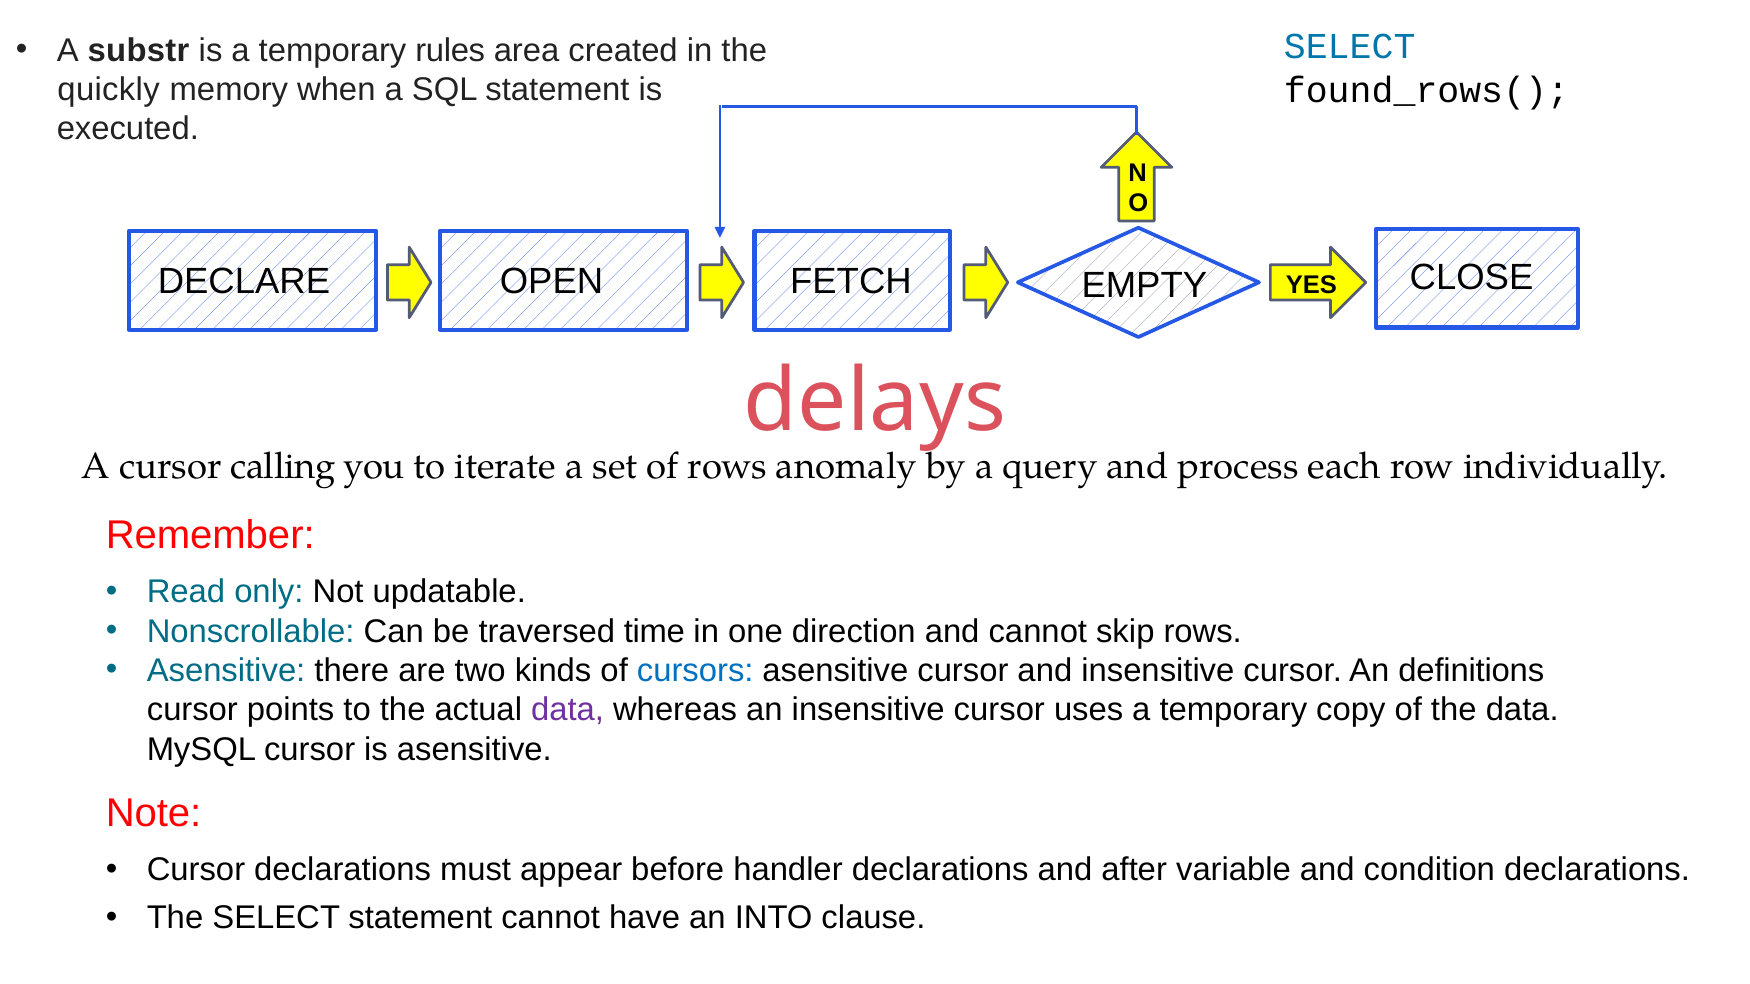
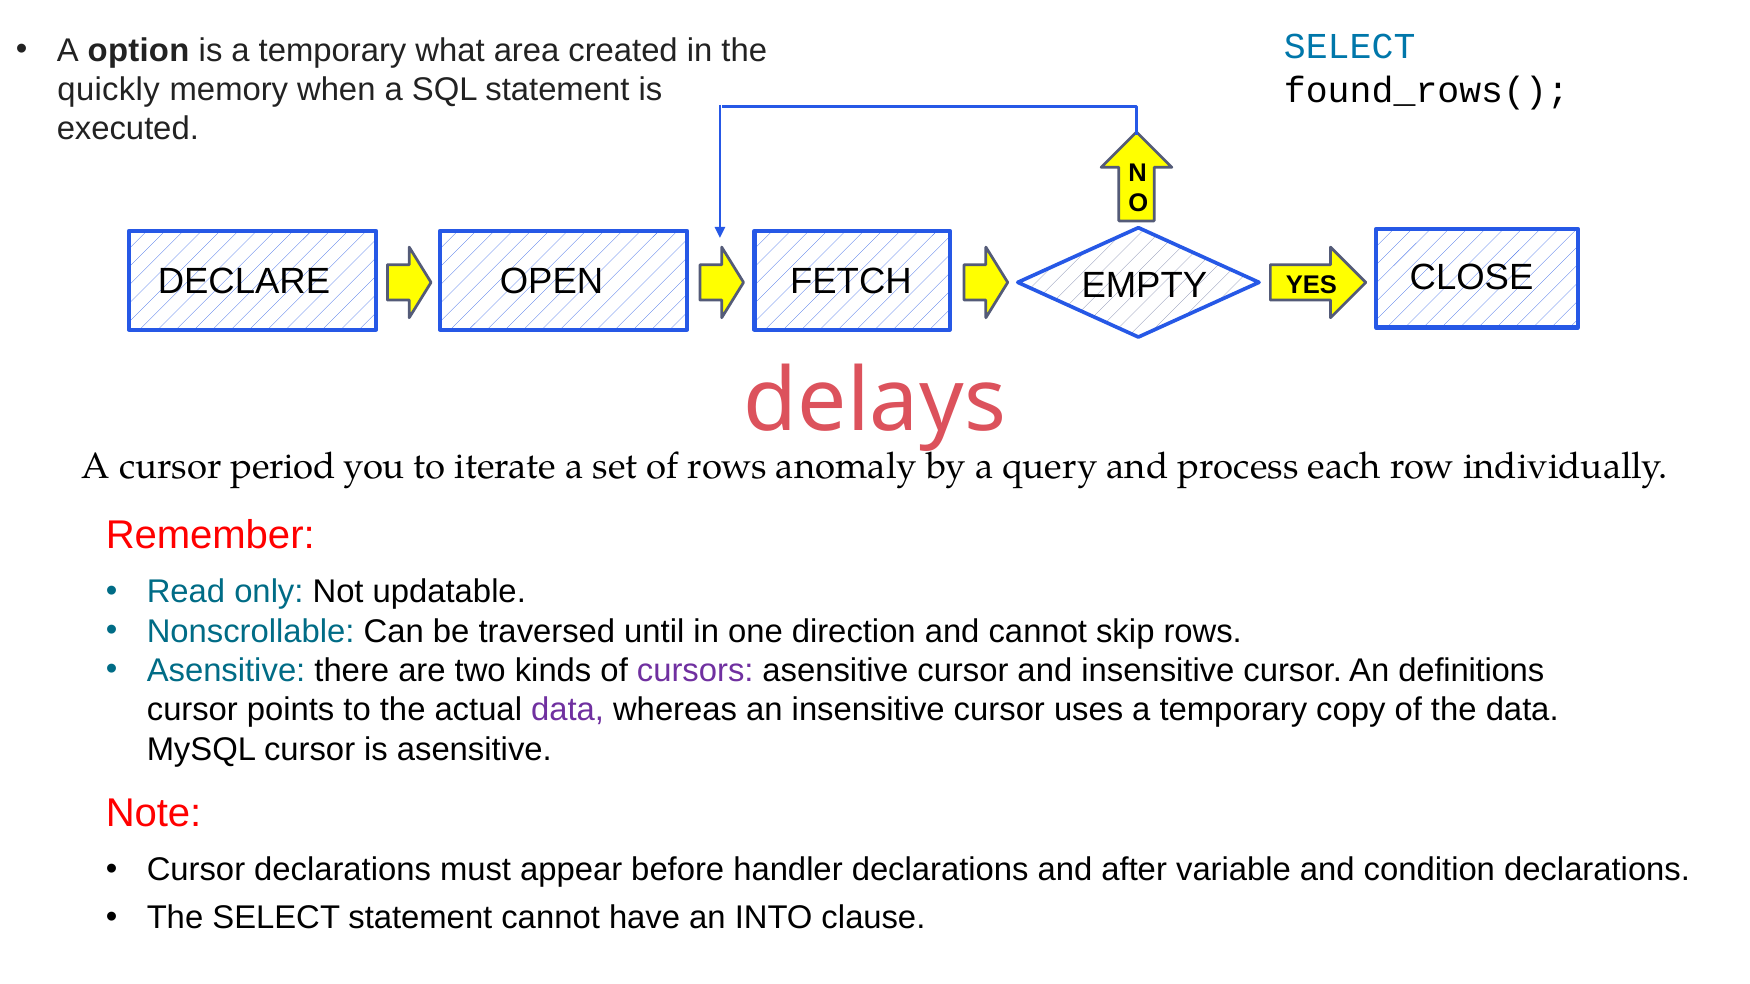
substr: substr -> option (139, 50)
rules: rules -> what (450, 50)
calling: calling -> period (283, 466)
time: time -> until (654, 632)
cursors colour: blue -> purple (695, 671)
